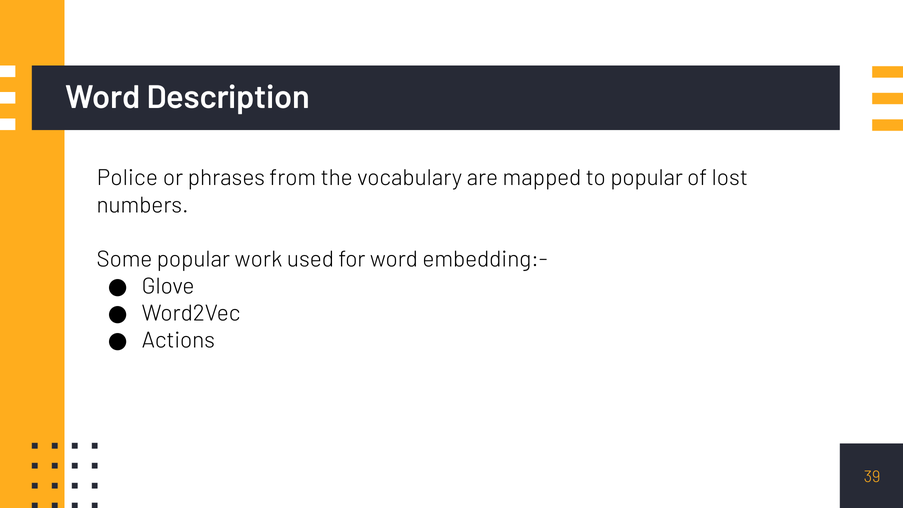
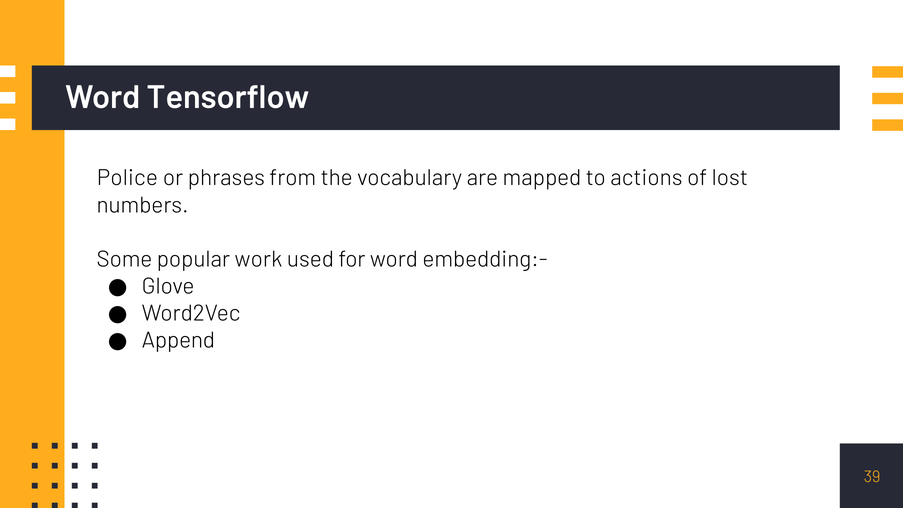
Description: Description -> Tensorflow (228, 98)
to popular: popular -> actions (646, 178)
Actions: Actions -> Append (178, 340)
